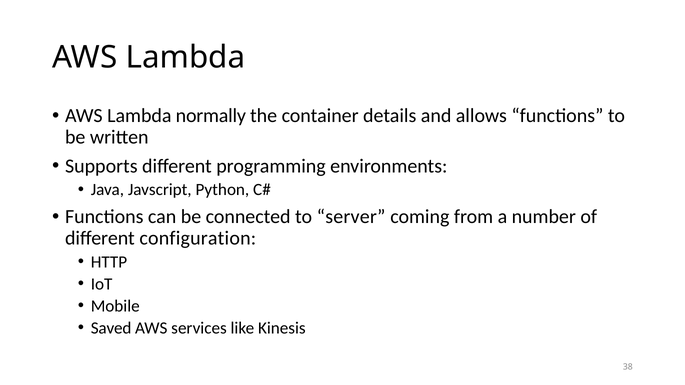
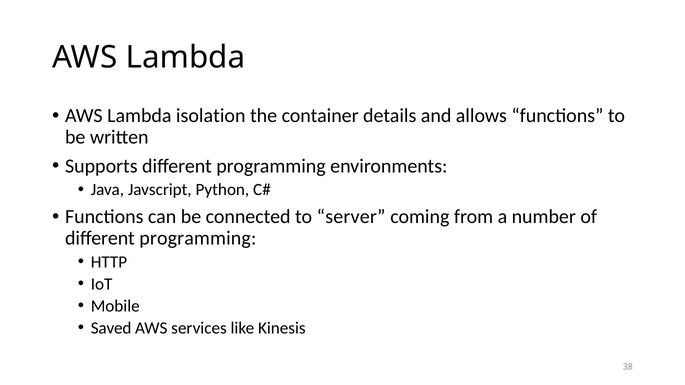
normally: normally -> isolation (211, 116)
configuration: configuration -> programming (198, 238)
